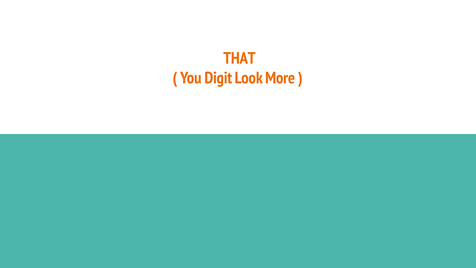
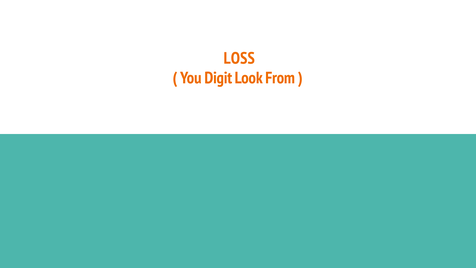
THAT: THAT -> LOSS (239, 58)
More: More -> From (280, 78)
